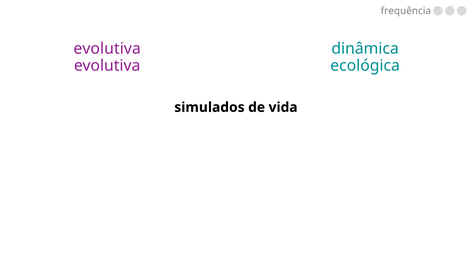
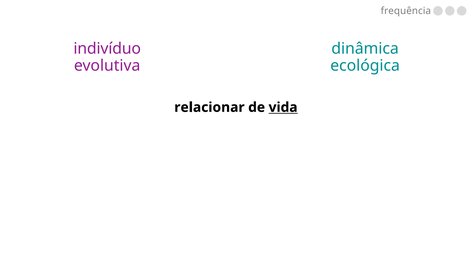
evolutiva: evolutiva -> indivíduo (107, 49)
simulados: simulados -> relacionar (209, 107)
vida underline: none -> present (283, 107)
